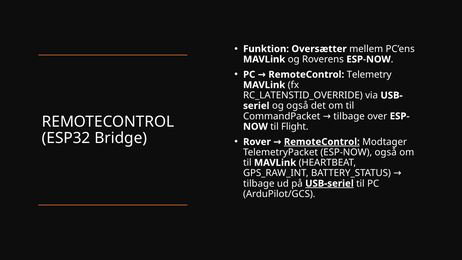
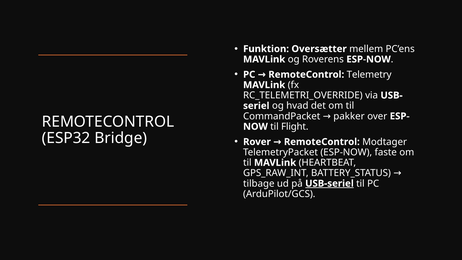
RC_LATENSTID_OVERRIDE: RC_LATENSTID_OVERRIDE -> RC_TELEMETRI_OVERRIDE (303, 95)
og også: også -> hvad (297, 106)
CommandPacket tilbage: tilbage -> pakker (349, 116)
RemoteControl underline: present -> none (322, 142)
ESP-NOW også: også -> faste (386, 152)
